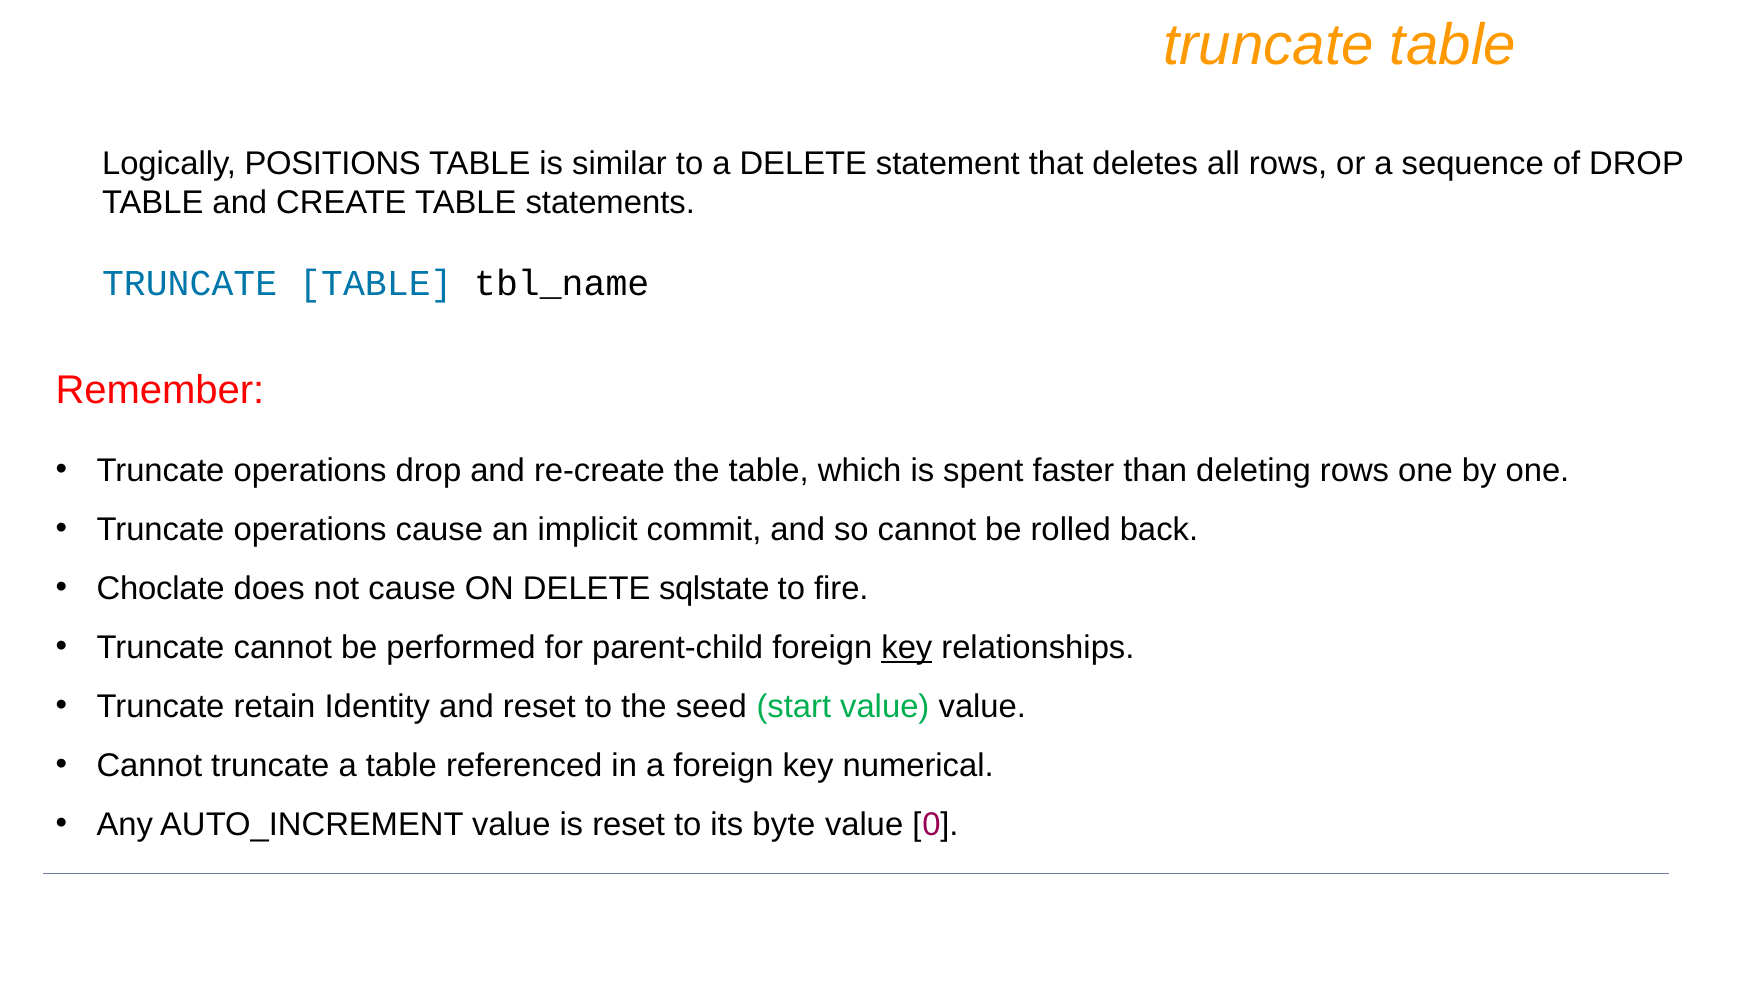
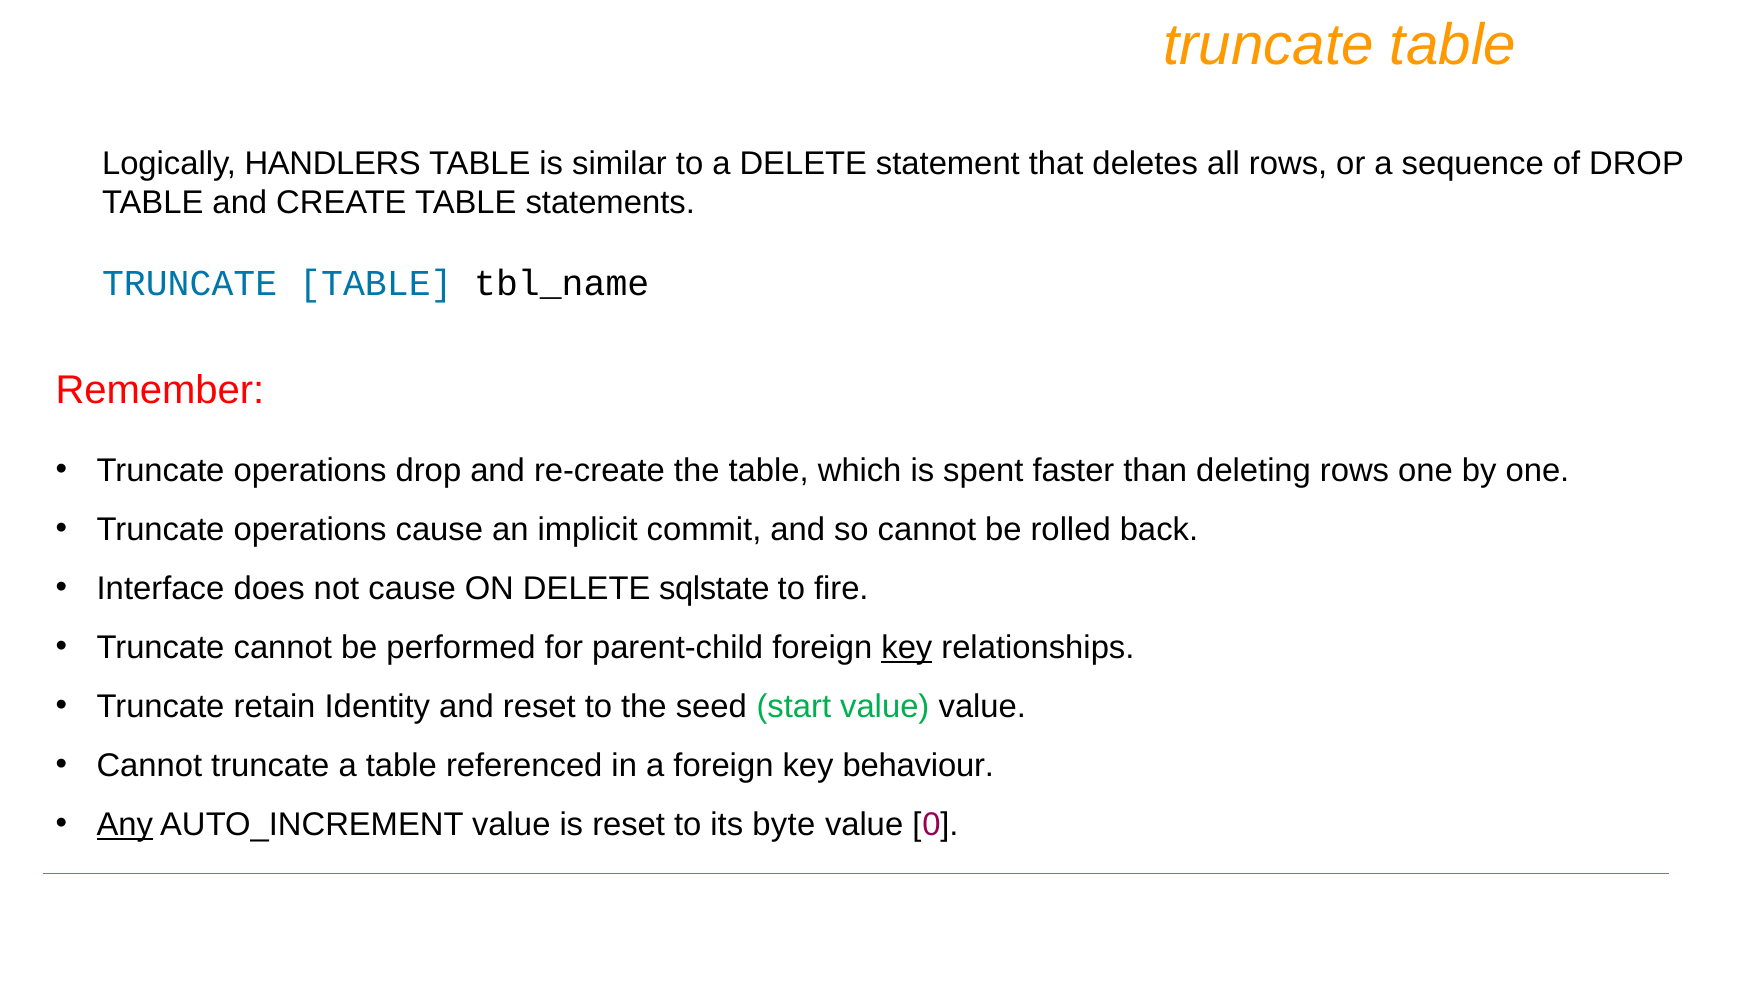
POSITIONS: POSITIONS -> HANDLERS (333, 163)
Choclate: Choclate -> Interface (161, 589)
numerical: numerical -> behaviour (918, 766)
Any underline: none -> present (125, 825)
